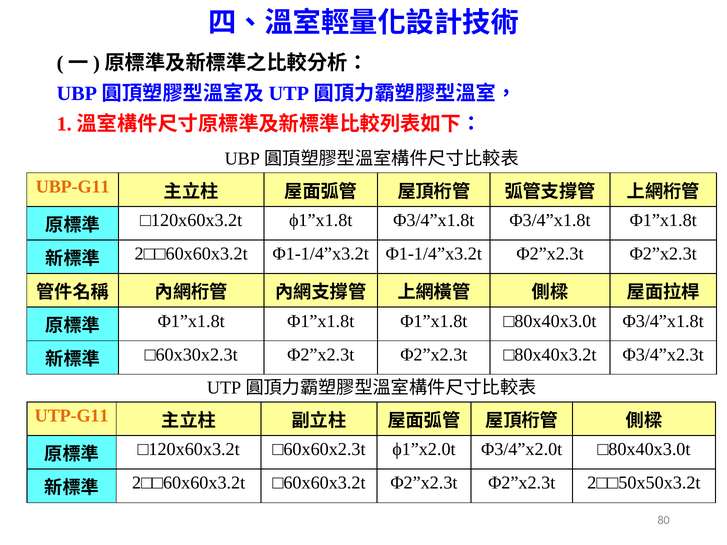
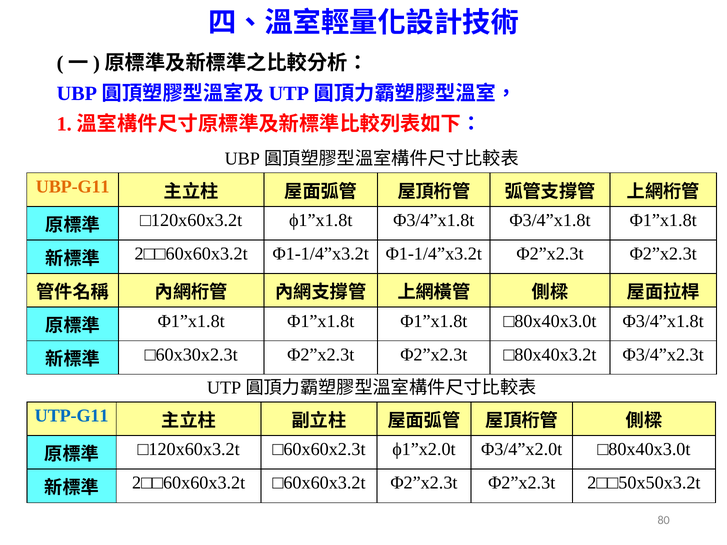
UTP-G11 colour: orange -> blue (72, 416)
